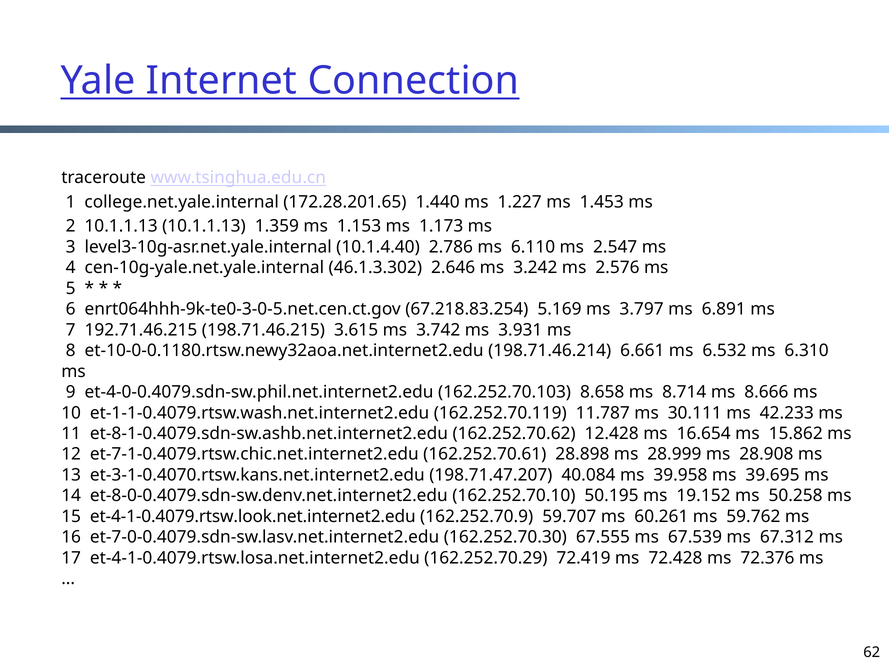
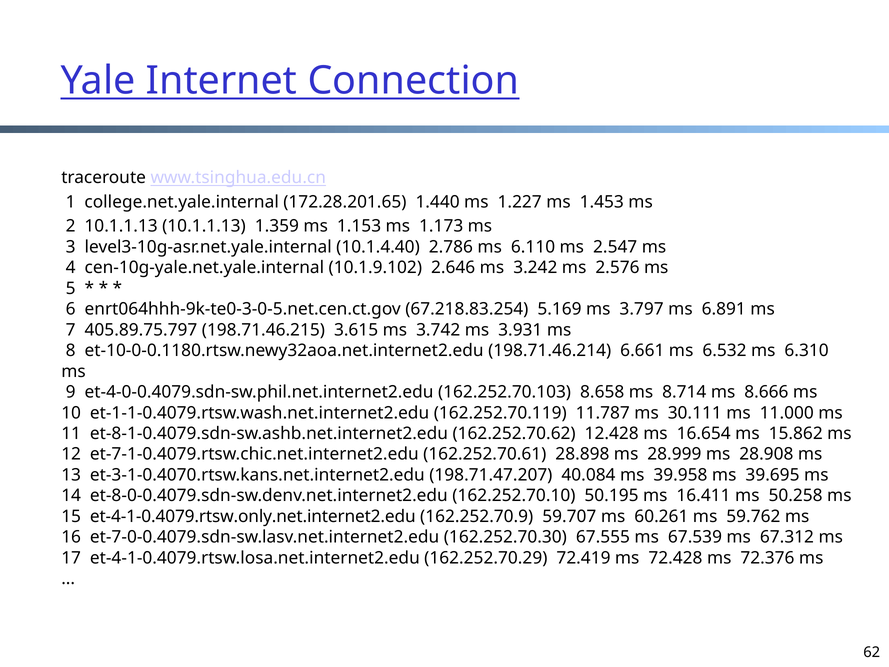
46.1.3.302: 46.1.3.302 -> 10.1.9.102 (375, 268)
192.71.46.215: 192.71.46.215 -> 405.89.75.797 (141, 330)
42.233: 42.233 -> 11.000 (787, 413)
19.152: 19.152 -> 16.411 (704, 496)
et-4-1-0.4079.rtsw.look.net.internet2.edu: et-4-1-0.4079.rtsw.look.net.internet2.edu -> et-4-1-0.4079.rtsw.only.net.internet2.edu (253, 516)
